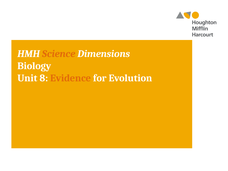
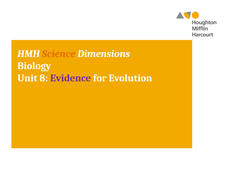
Evidence colour: orange -> purple (71, 78)
